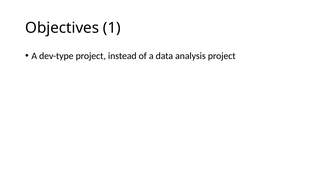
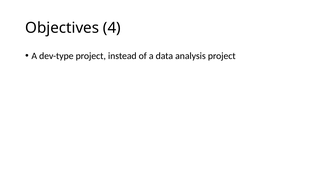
1: 1 -> 4 (112, 28)
